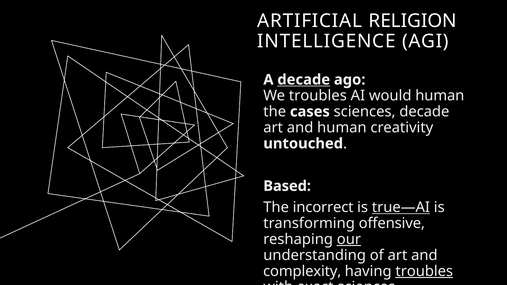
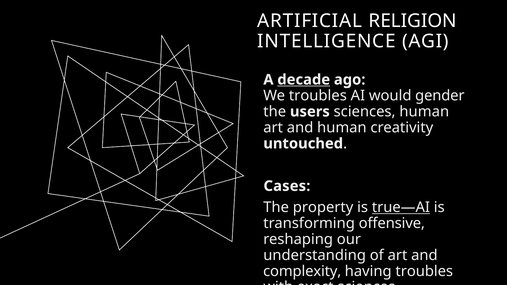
would human: human -> gender (440, 96)
cases: cases -> users (310, 112)
sciences decade: decade -> human (424, 112)
Based: Based -> Cases (287, 186)
incorrect: incorrect -> property (323, 207)
our underline: present -> none (349, 239)
troubles underline: present -> none (424, 271)
